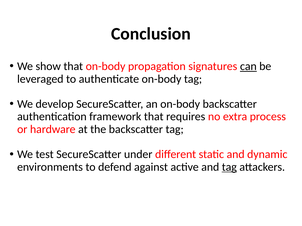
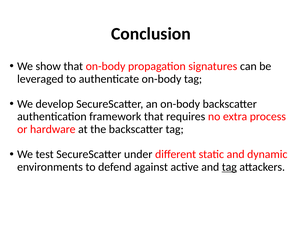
can underline: present -> none (248, 66)
